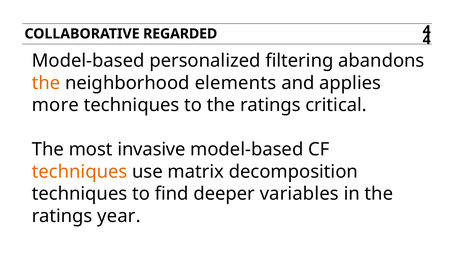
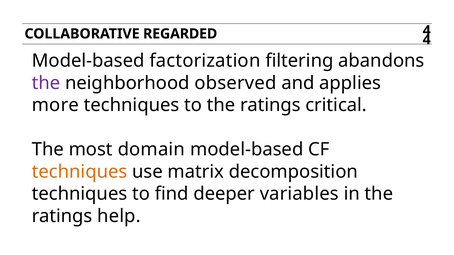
personalized: personalized -> factorization (205, 61)
the colour: orange -> purple (46, 83)
elements: elements -> observed (235, 83)
invasive: invasive -> domain (151, 149)
year: year -> help (119, 216)
